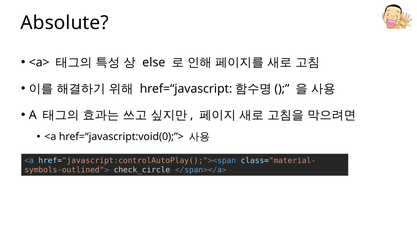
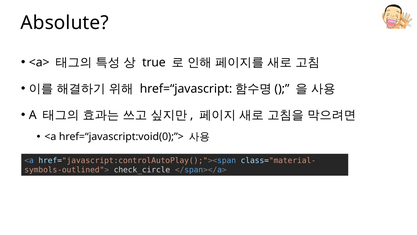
else: else -> true (154, 62)
